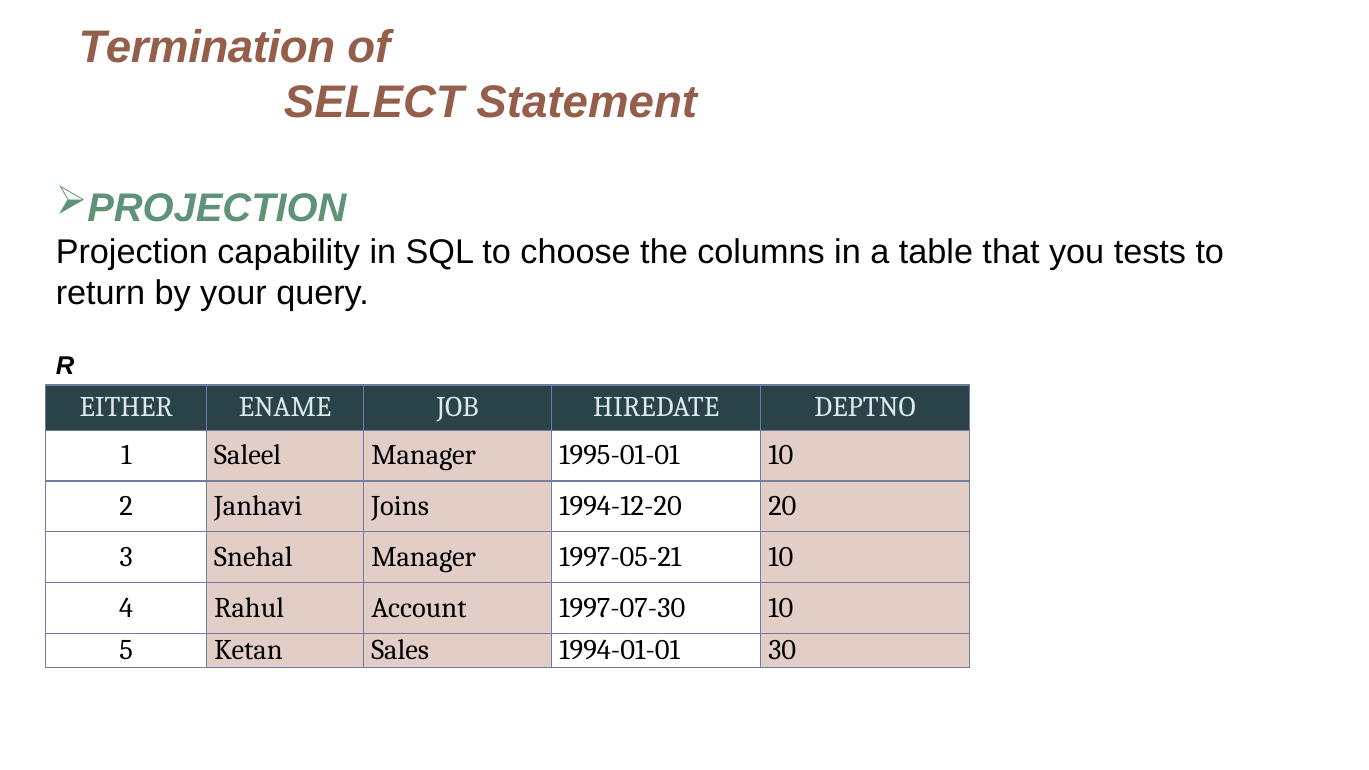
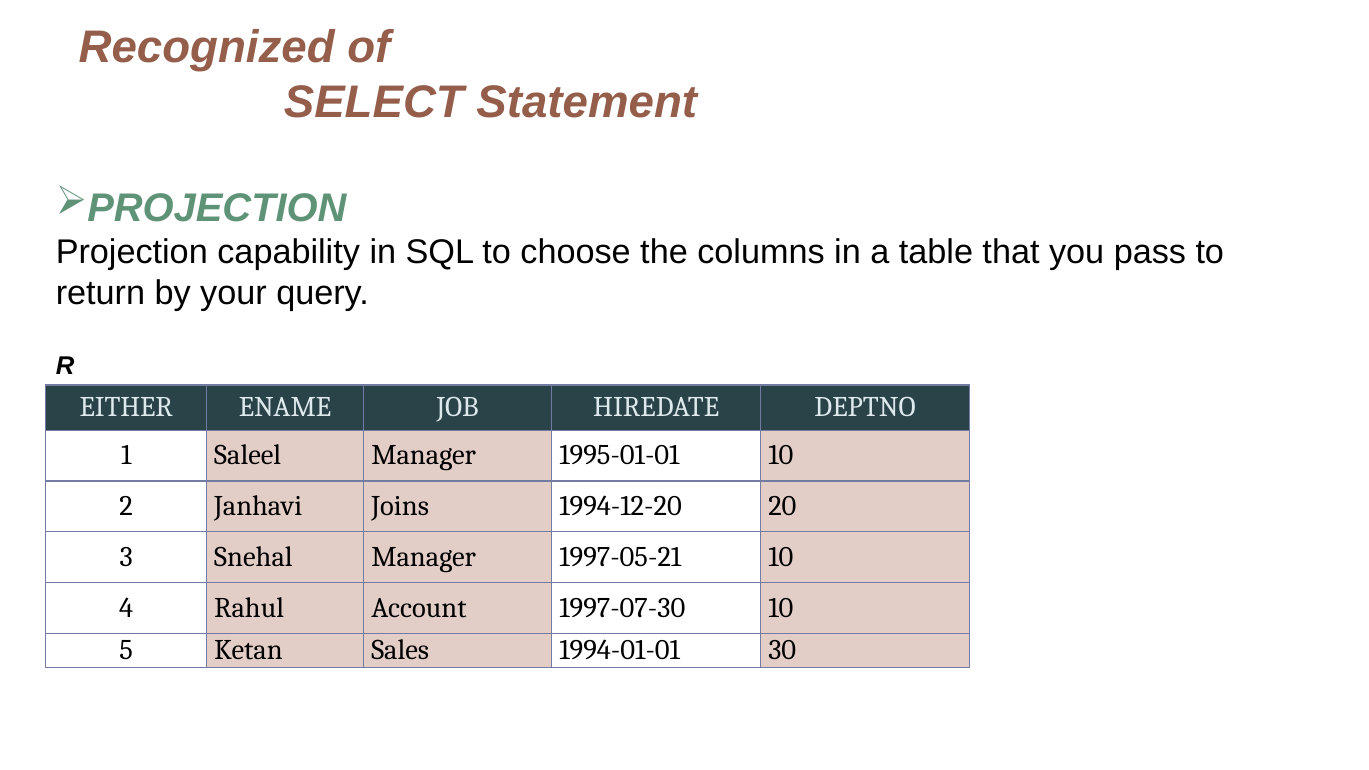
Termination: Termination -> Recognized (207, 48)
tests: tests -> pass (1150, 252)
